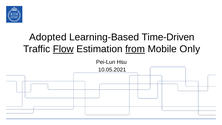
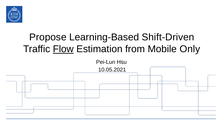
Adopted: Adopted -> Propose (48, 37)
Time-Driven: Time-Driven -> Shift-Driven (168, 37)
from underline: present -> none (135, 49)
